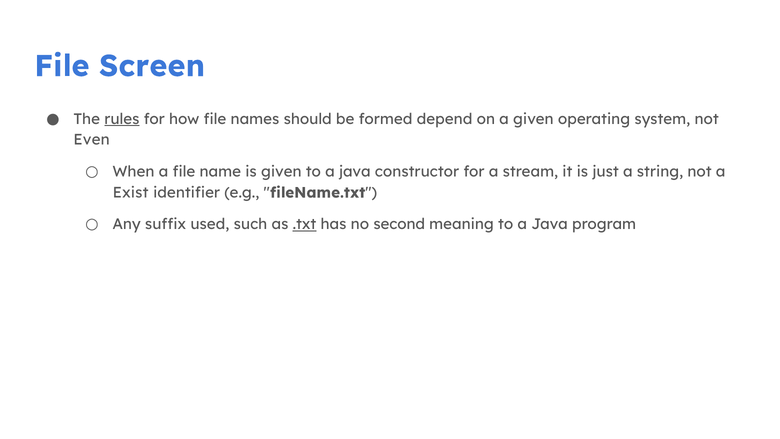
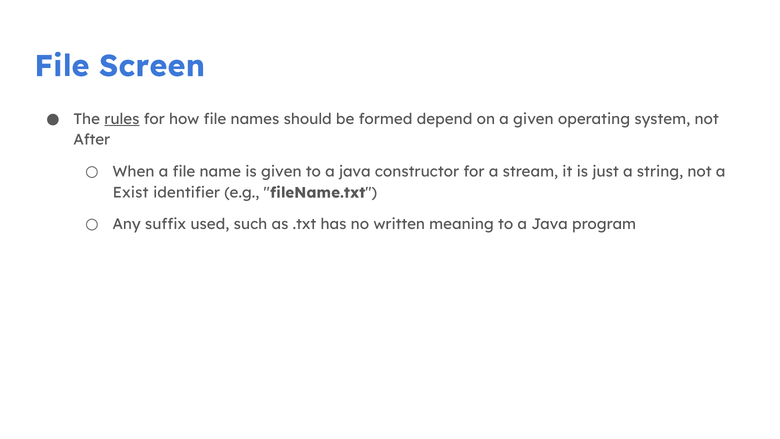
Even: Even -> After (92, 140)
.txt underline: present -> none (304, 224)
second: second -> written (399, 224)
